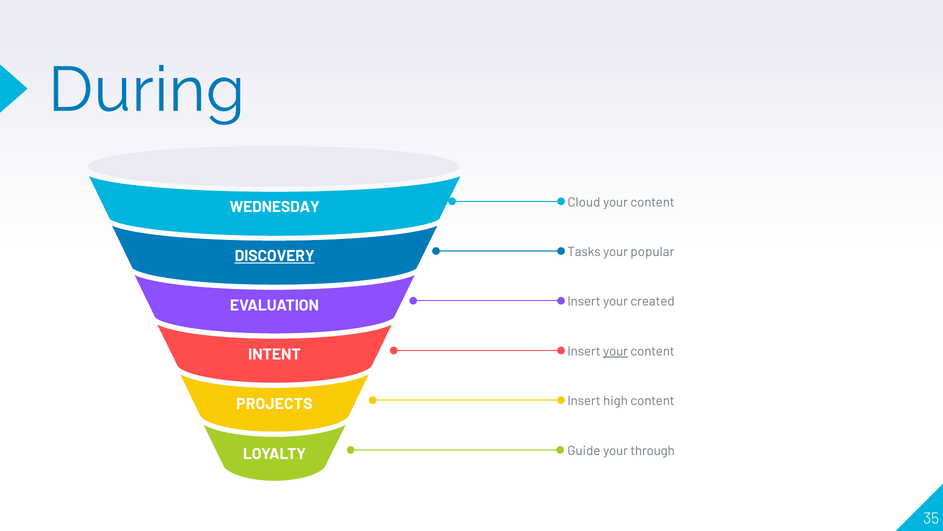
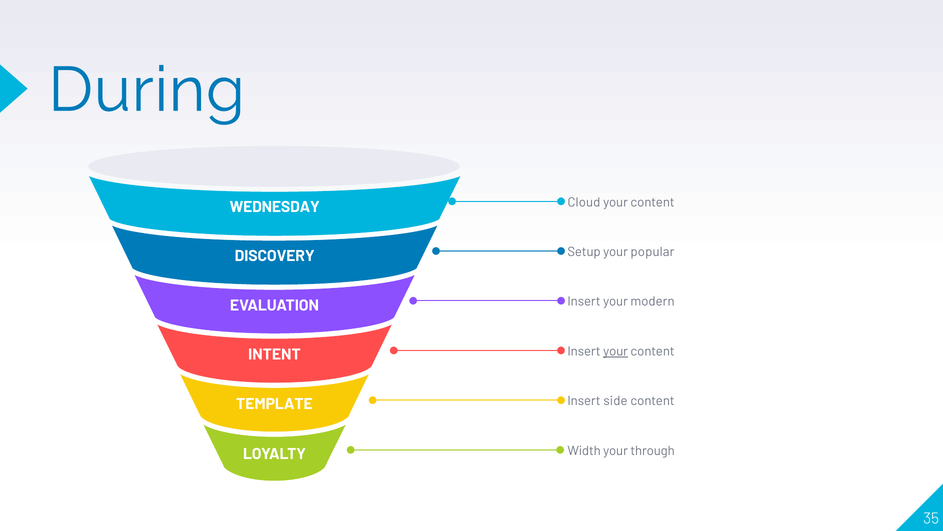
Tasks: Tasks -> Setup (584, 252)
DISCOVERY underline: present -> none (275, 256)
created: created -> modern (652, 301)
high: high -> side (616, 401)
PROJECTS: PROJECTS -> TEMPLATE (274, 404)
Guide: Guide -> Width (584, 450)
